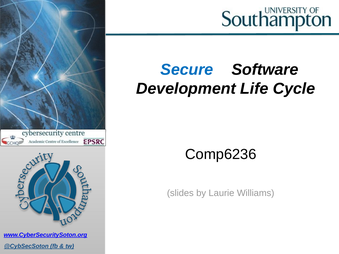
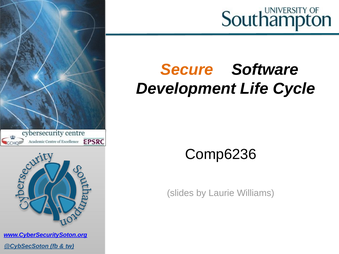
Secure colour: blue -> orange (187, 70)
